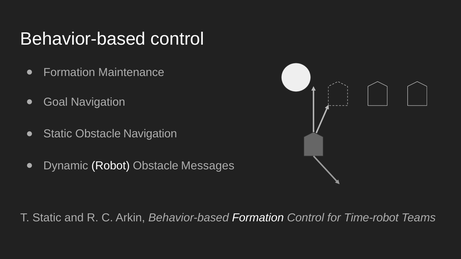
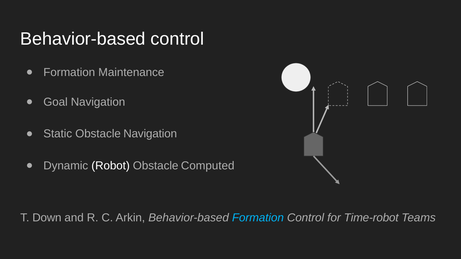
Messages: Messages -> Computed (208, 166)
T Static: Static -> Down (47, 218)
Formation colour: white -> light blue (258, 218)
